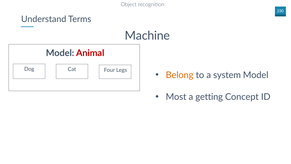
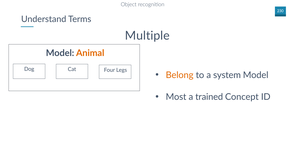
Machine: Machine -> Multiple (147, 36)
Animal colour: red -> orange (90, 53)
getting: getting -> trained (209, 97)
